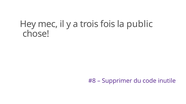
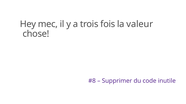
public: public -> valeur (140, 24)
